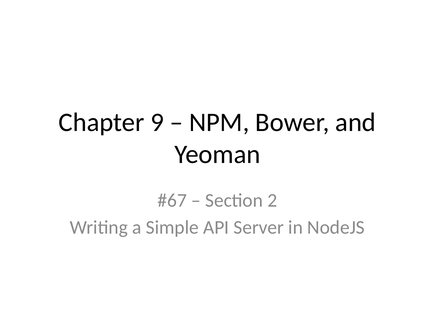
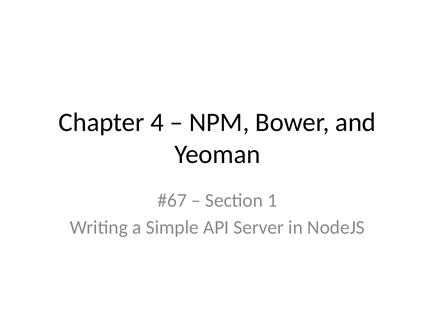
9: 9 -> 4 (157, 122)
2: 2 -> 1 (272, 200)
